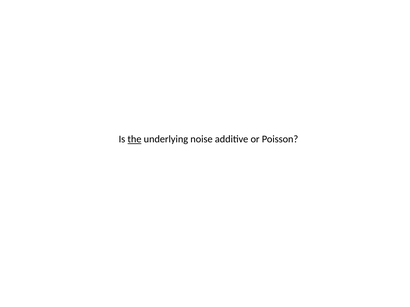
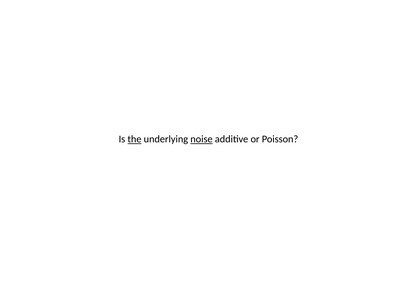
noise underline: none -> present (202, 140)
